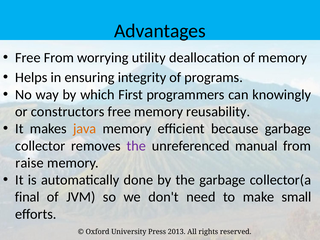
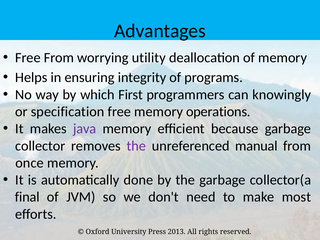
constructors: constructors -> specification (68, 112)
reusability: reusability -> operations (218, 112)
java colour: orange -> purple (85, 129)
raise: raise -> once (30, 163)
small: small -> most (296, 197)
